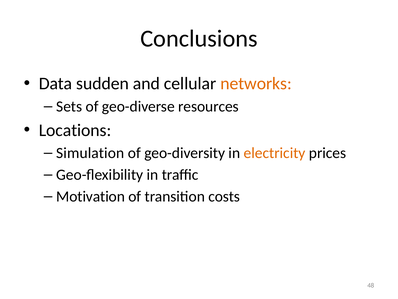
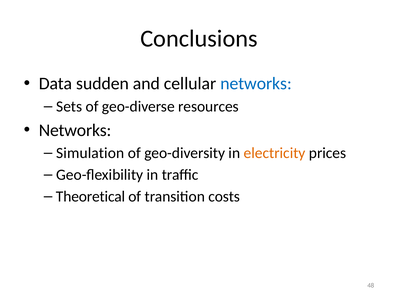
networks colour: orange -> blue (256, 83)
Locations: Locations -> Networks (75, 130)
Motivation: Motivation -> Theoretical (91, 196)
